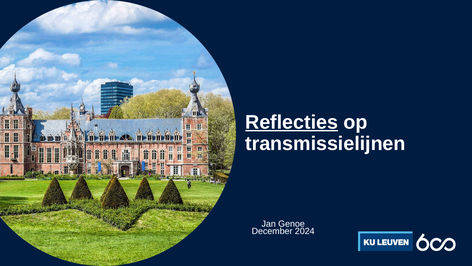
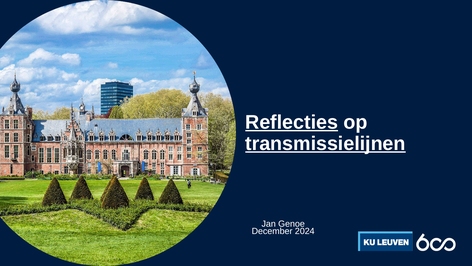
transmissielijnen underline: none -> present (325, 143)
